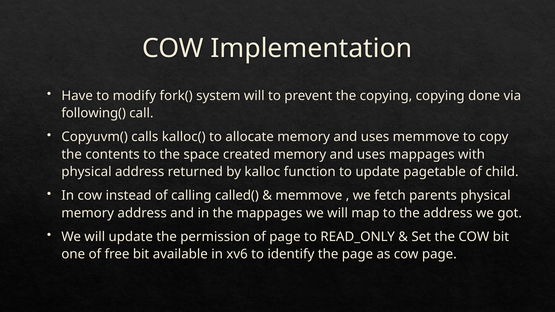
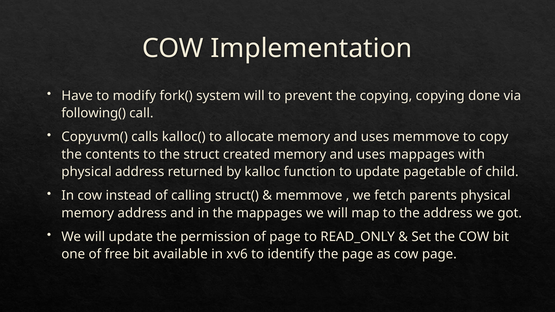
space: space -> struct (201, 154)
called(: called( -> struct( (237, 196)
